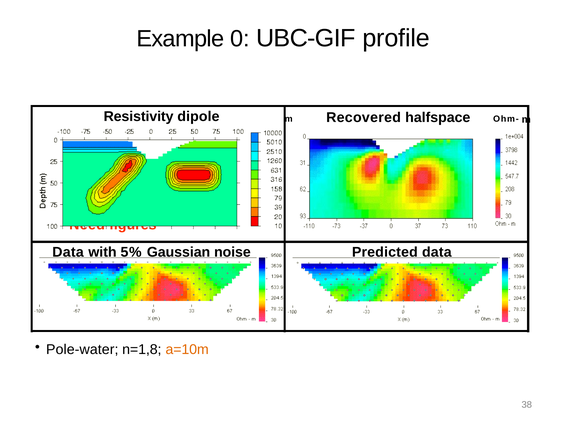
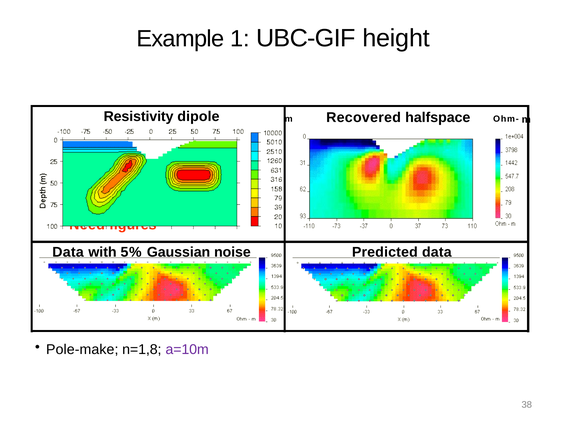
0: 0 -> 1 (240, 39)
profile: profile -> height (396, 38)
Pole-water: Pole-water -> Pole-make (82, 350)
a=10m colour: orange -> purple (187, 350)
